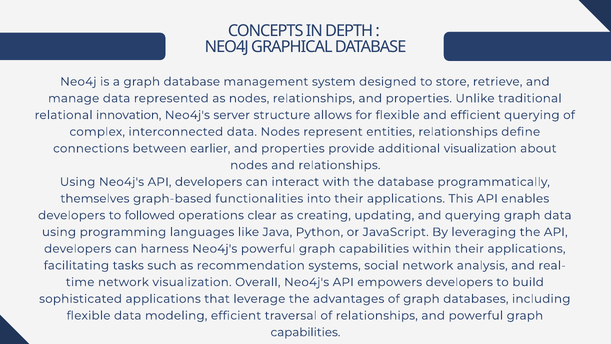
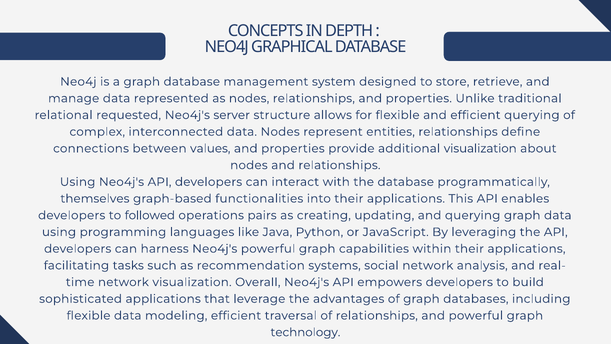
innovation: innovation -> requested (129, 115)
earlier: earlier -> values (210, 148)
clear: clear -> pairs (262, 215)
capabilities: capabilities -> technology (305, 332)
